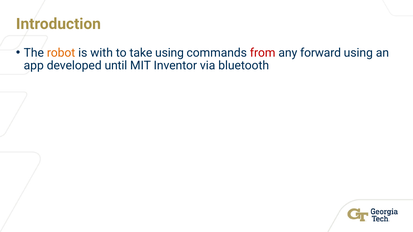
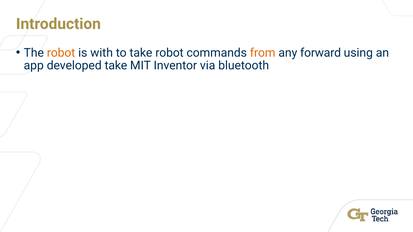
take using: using -> robot (169, 53)
from colour: red -> orange (263, 53)
developed until: until -> take (116, 66)
